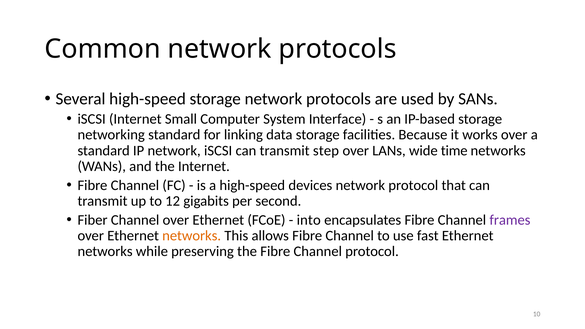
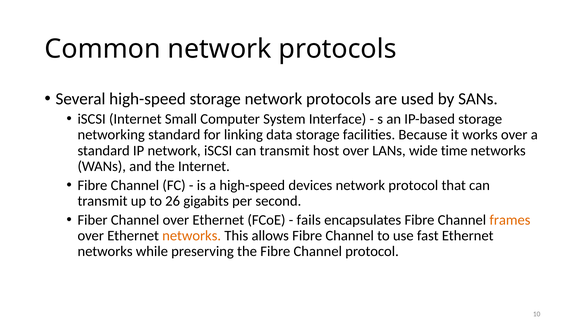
step: step -> host (326, 151)
12: 12 -> 26 (173, 201)
into: into -> fails (309, 220)
frames colour: purple -> orange (510, 220)
